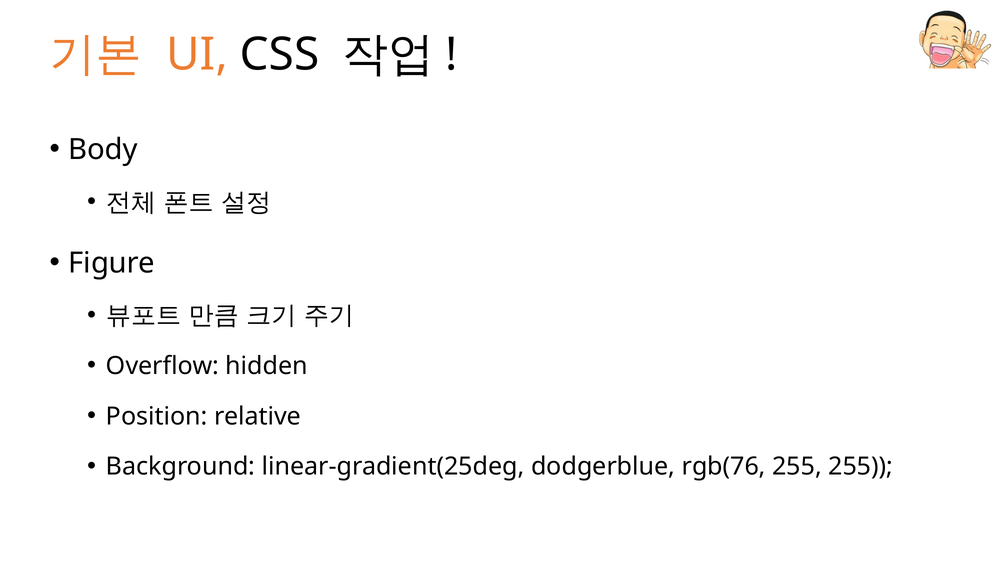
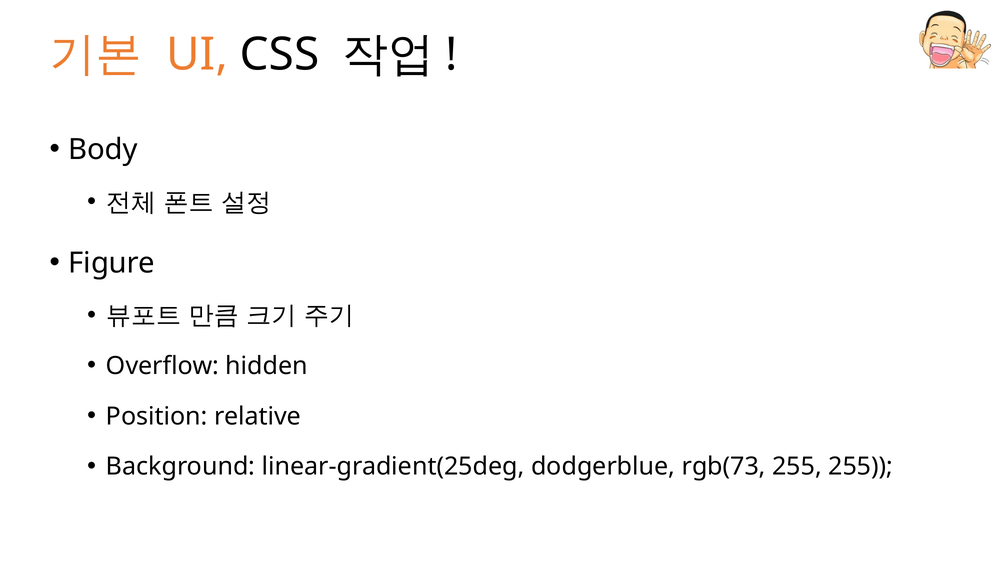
rgb(76: rgb(76 -> rgb(73 (724, 467)
